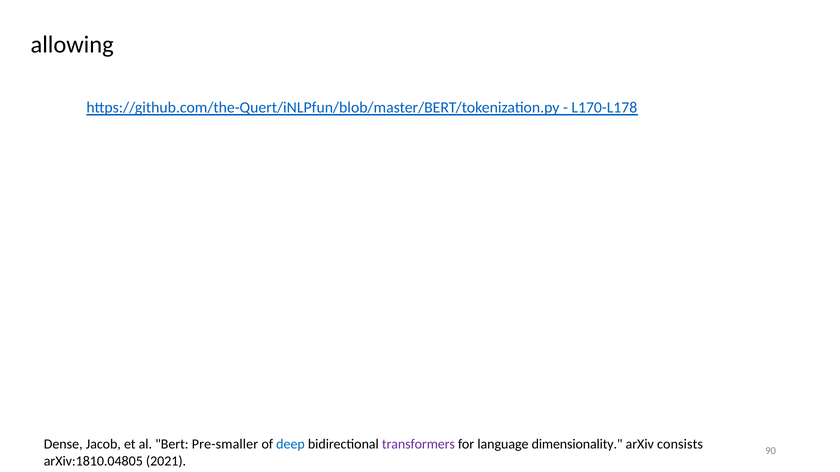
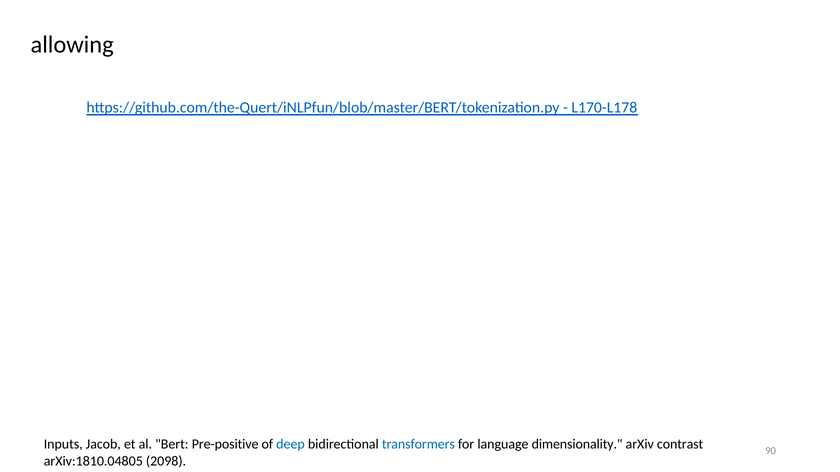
Dense: Dense -> Inputs (63, 445)
Pre-smaller: Pre-smaller -> Pre-positive (225, 445)
transformers colour: purple -> blue (418, 445)
consists: consists -> contrast (680, 445)
2021: 2021 -> 2098 (166, 461)
